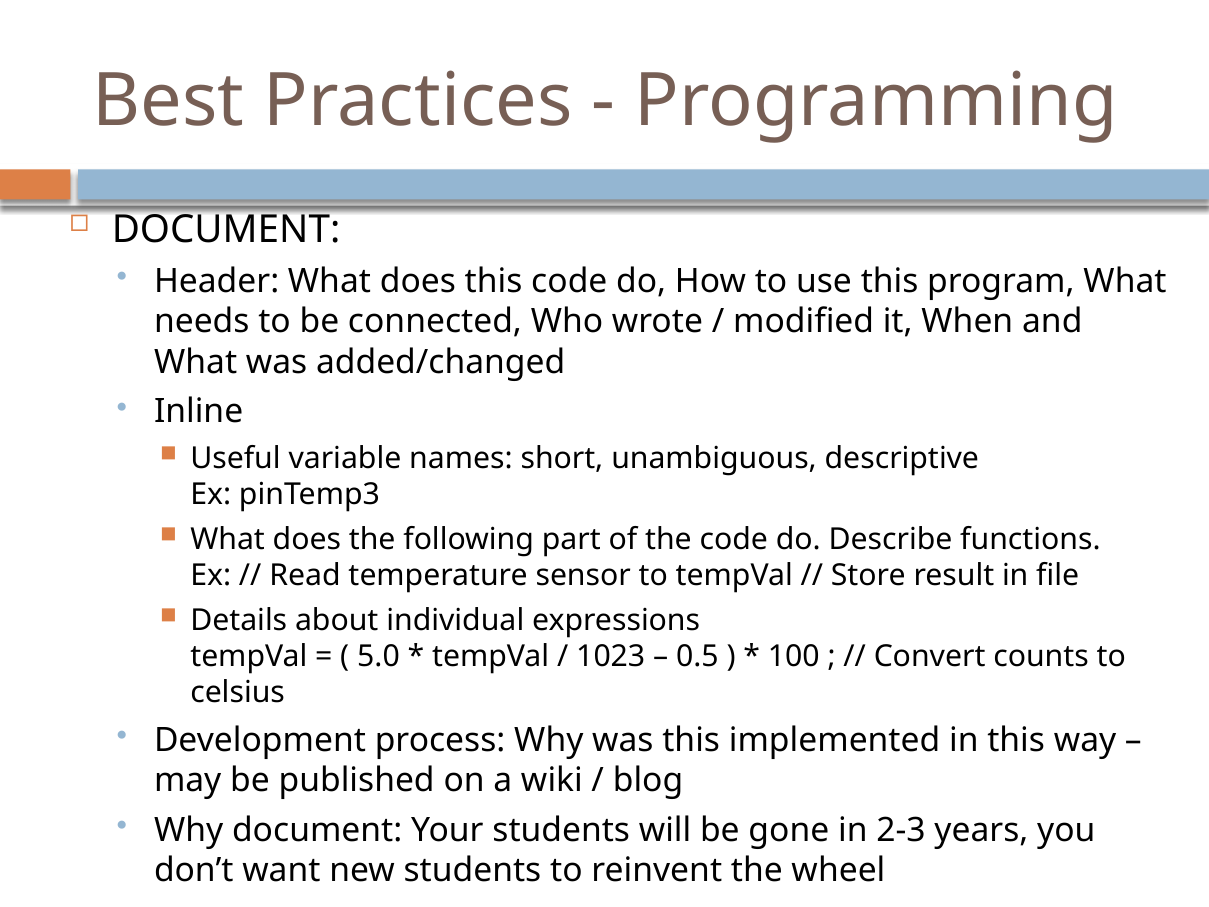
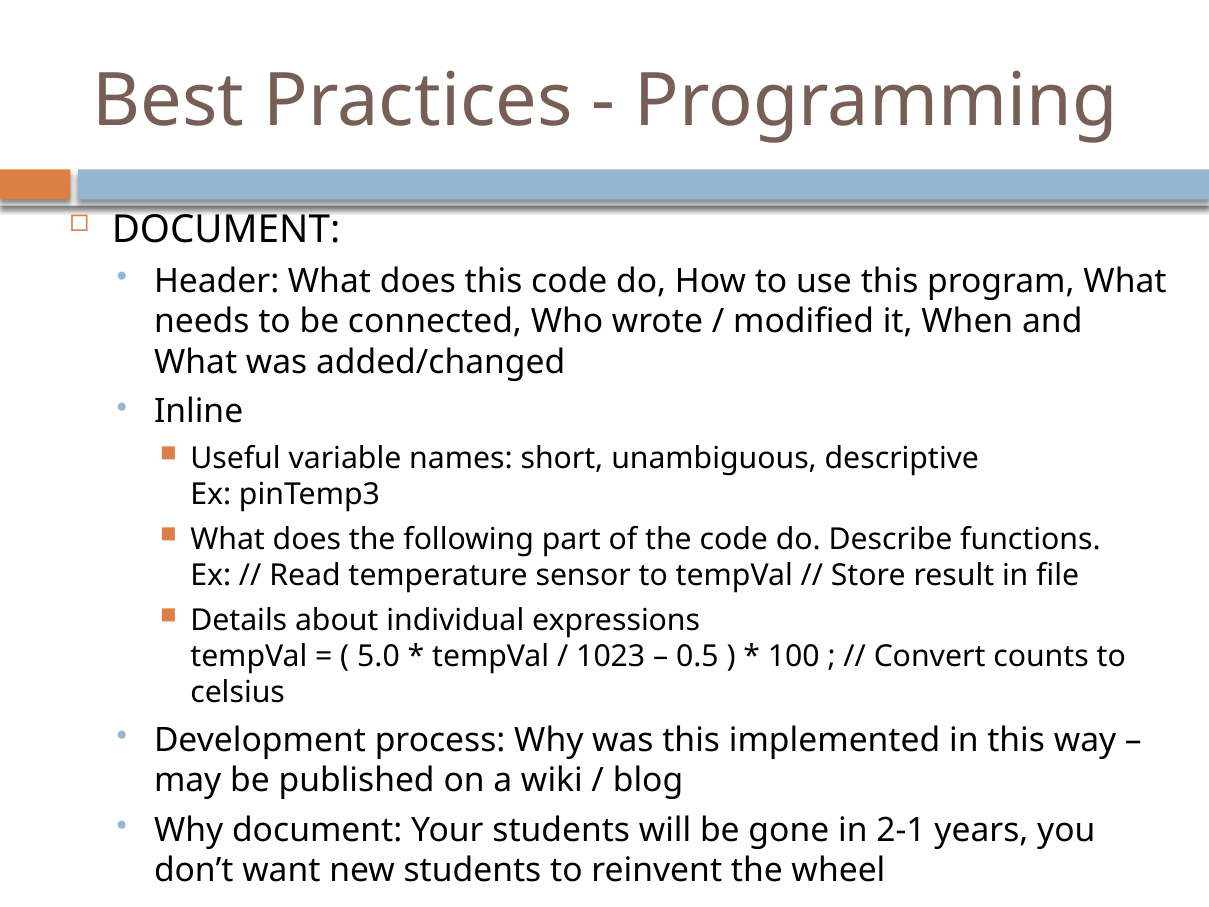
2-3: 2-3 -> 2-1 (901, 830)
